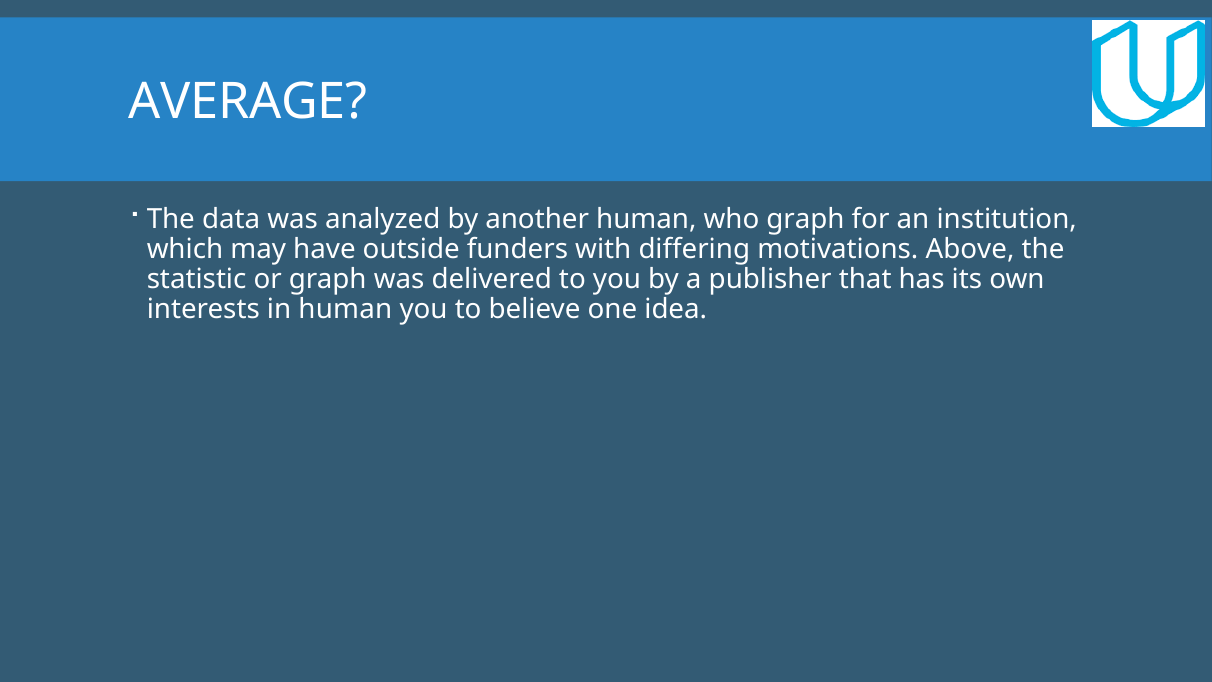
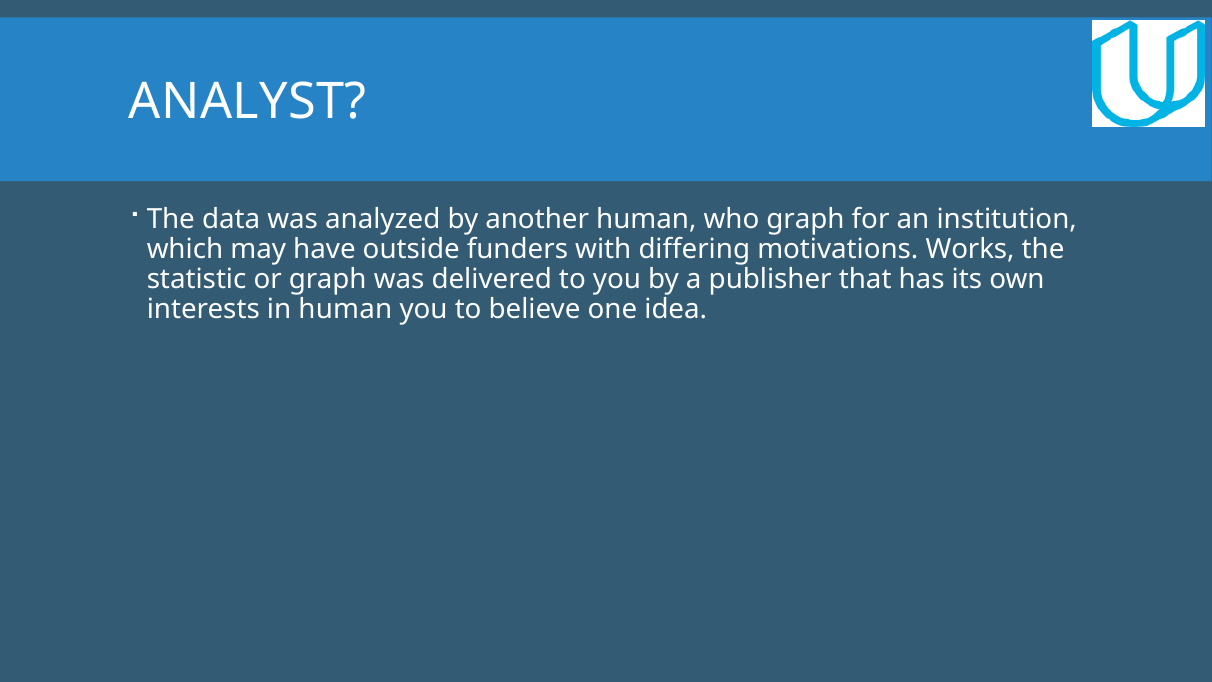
AVERAGE: AVERAGE -> ANALYST (248, 102)
Above: Above -> Works (970, 249)
